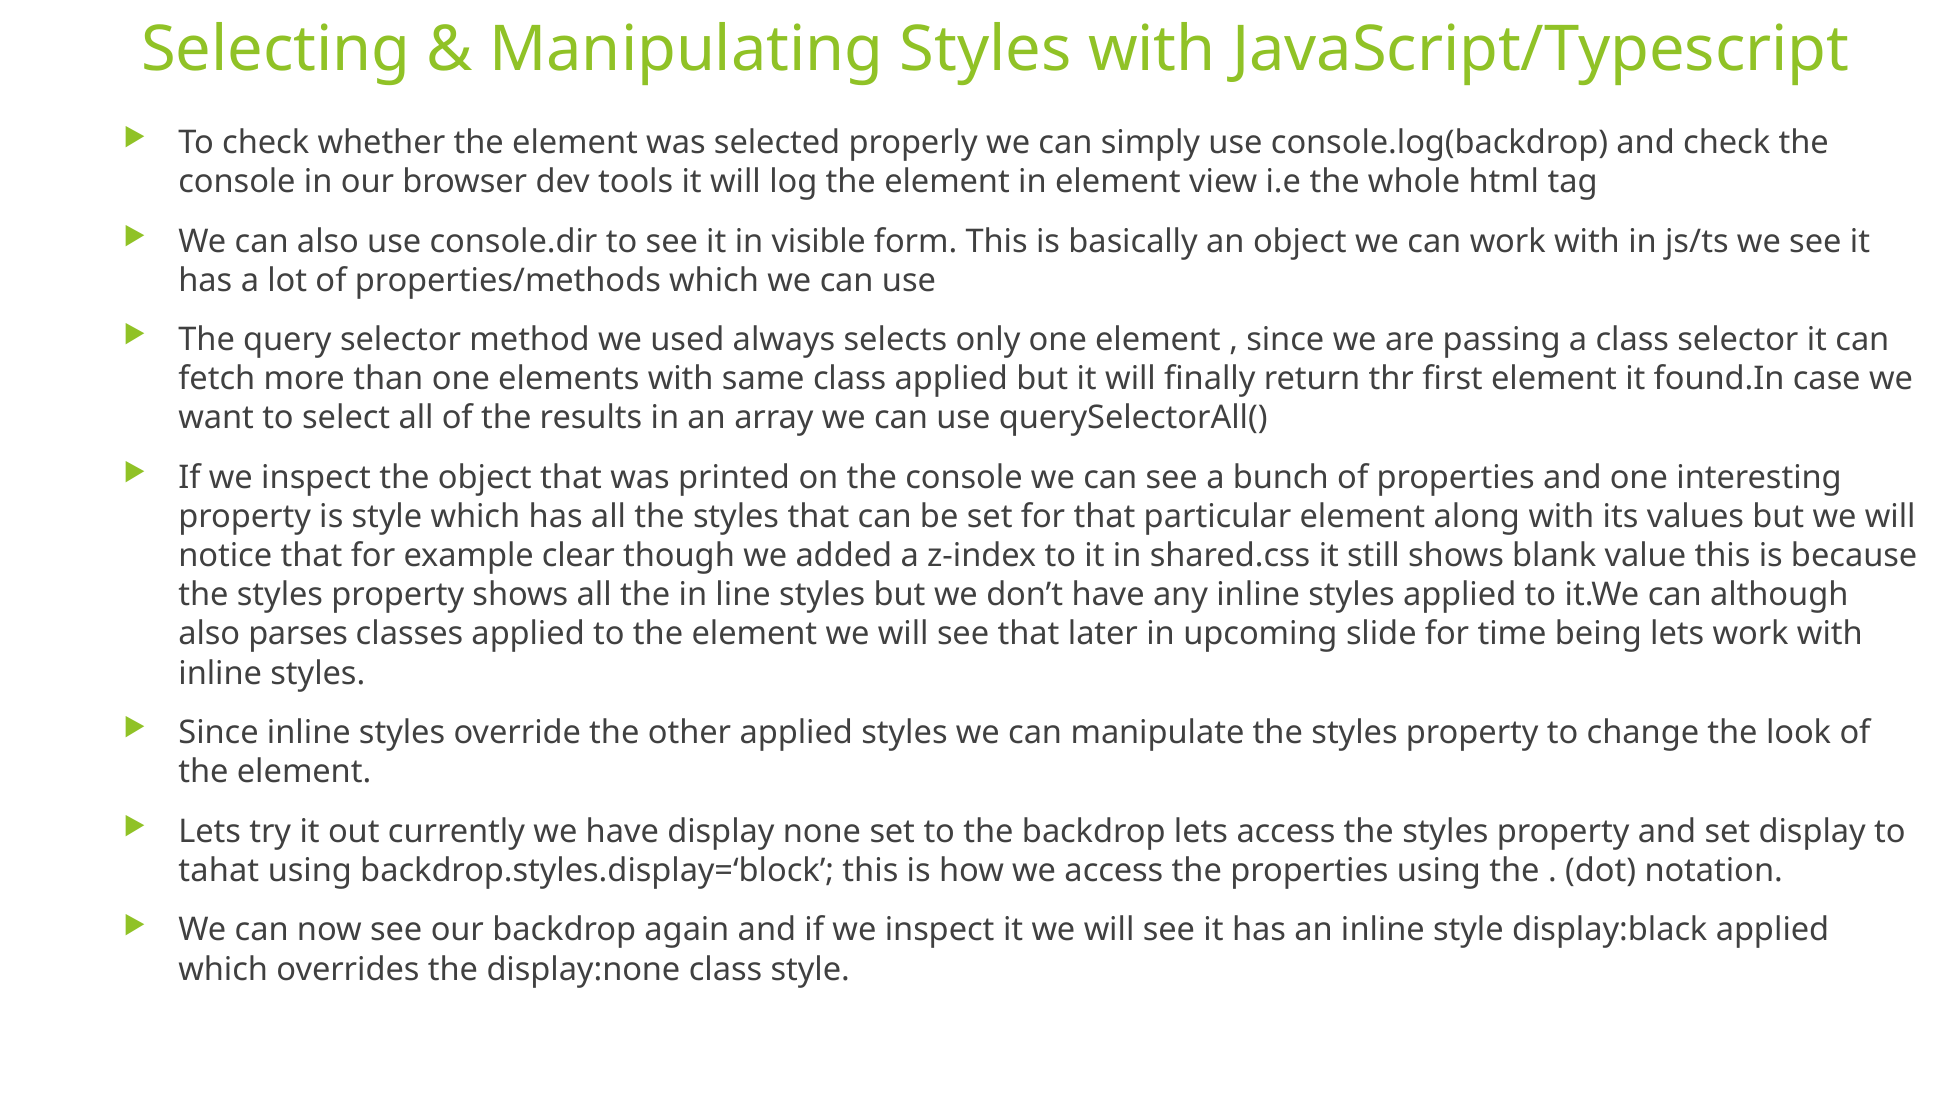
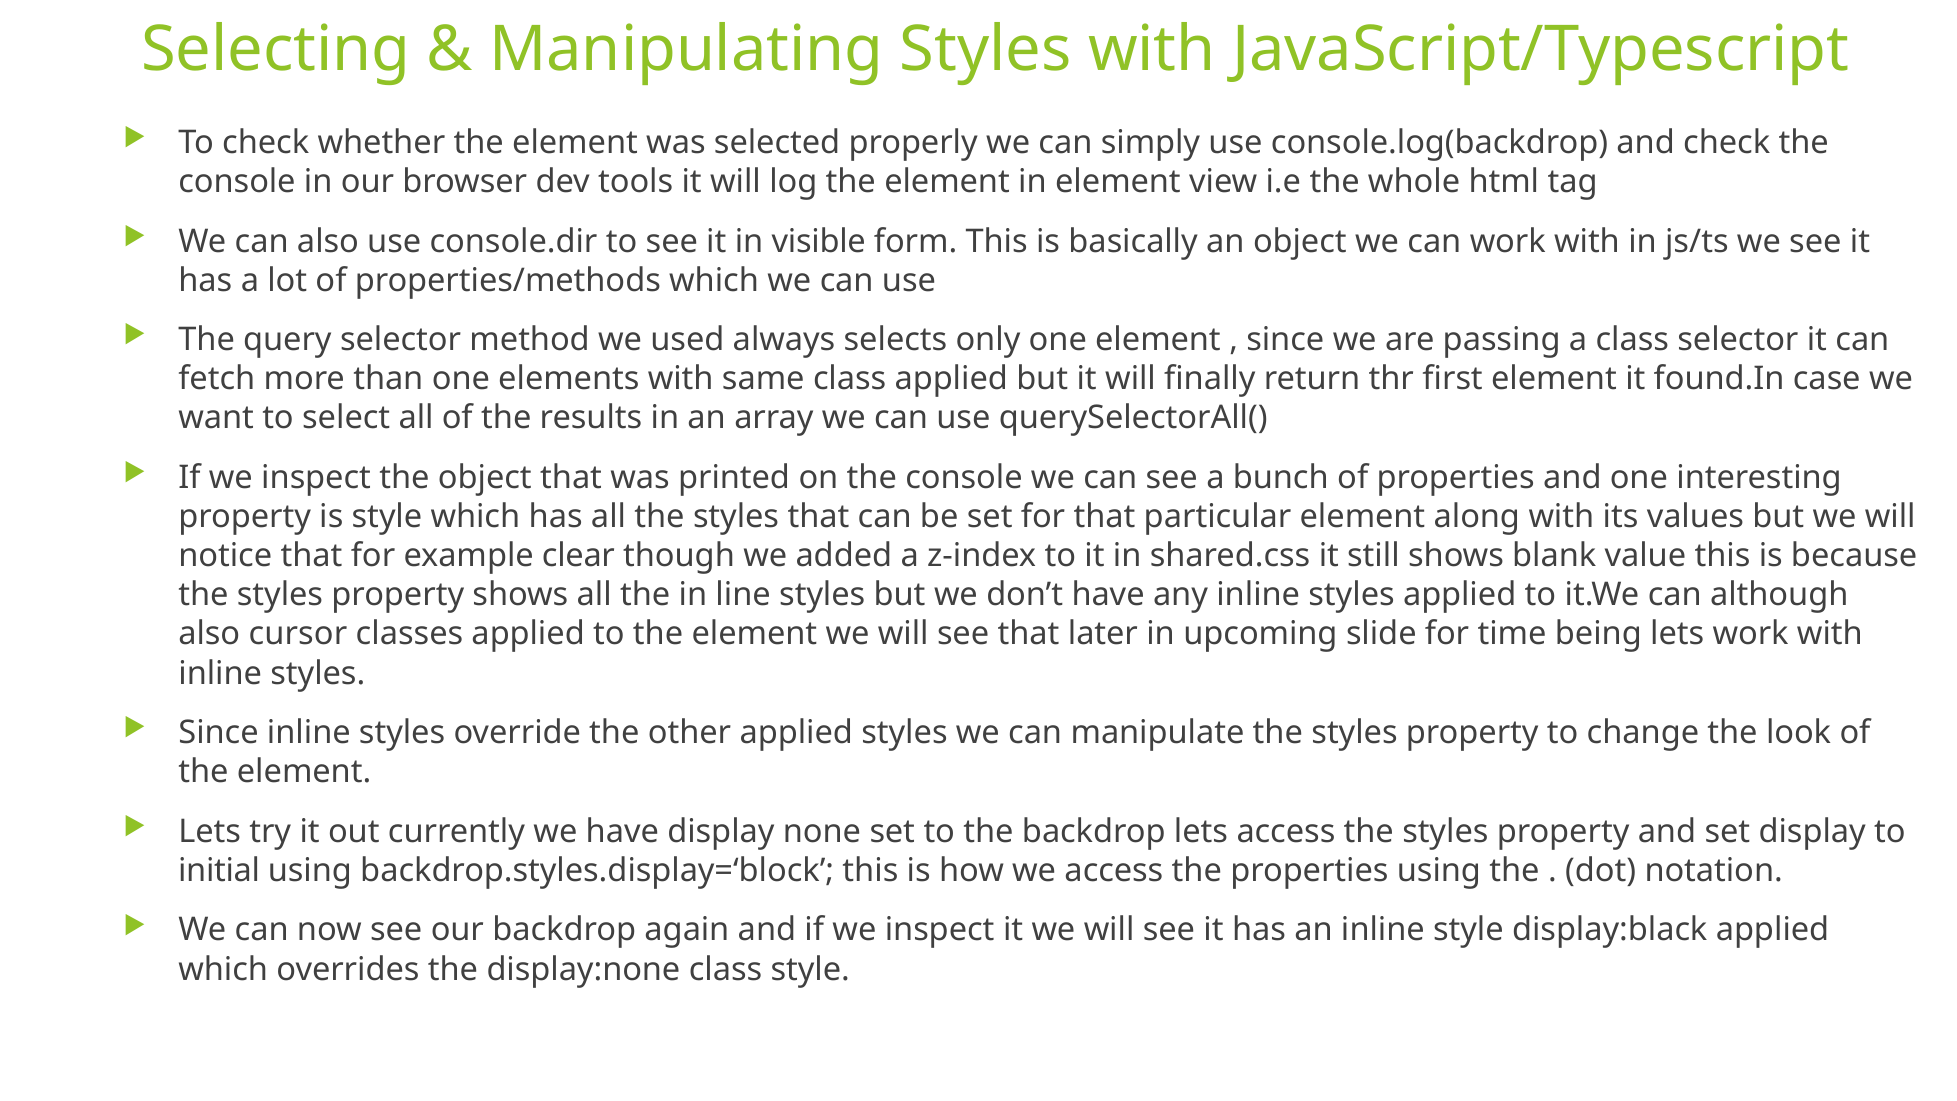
parses: parses -> cursor (298, 634)
tahat: tahat -> initial (219, 871)
